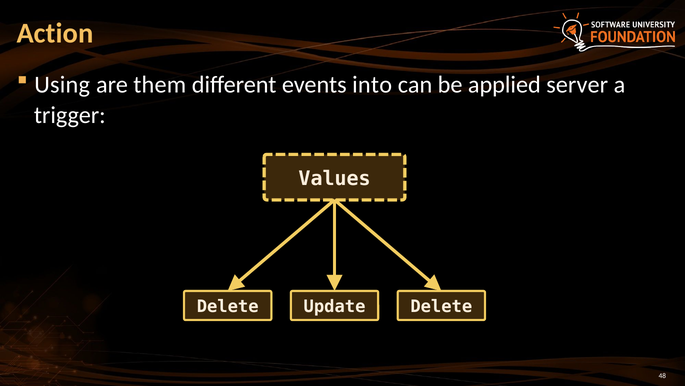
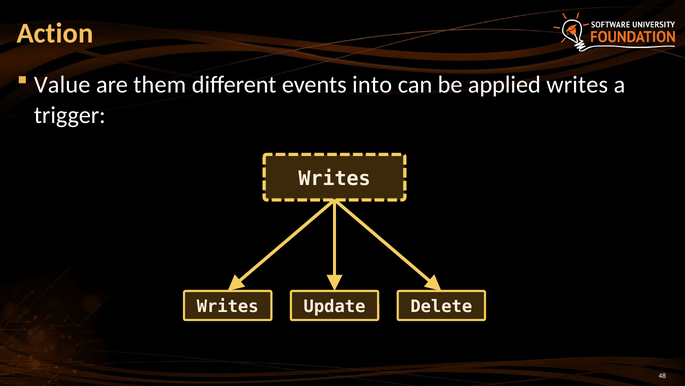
Using: Using -> Value (62, 84)
applied server: server -> writes (577, 84)
Values: Values -> Writes (335, 178)
Delete: Delete -> Writes (228, 306)
